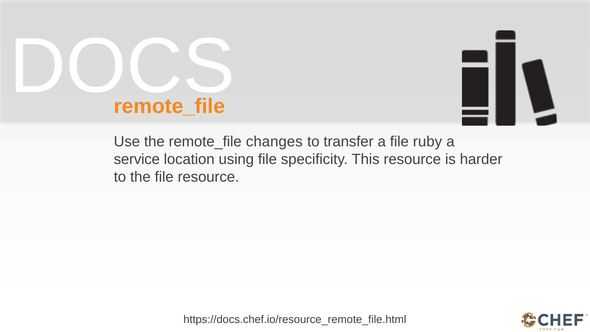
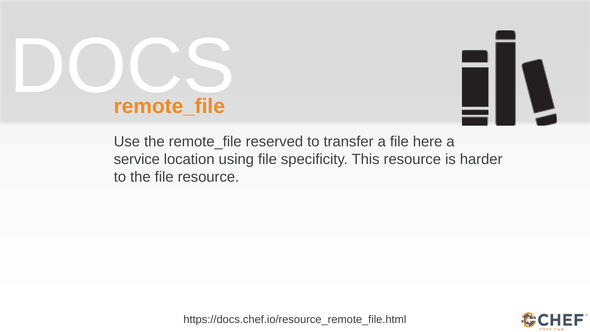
changes: changes -> reserved (274, 142)
ruby: ruby -> here (428, 142)
